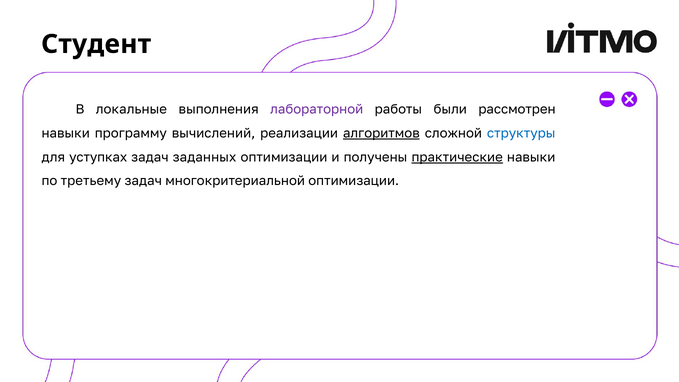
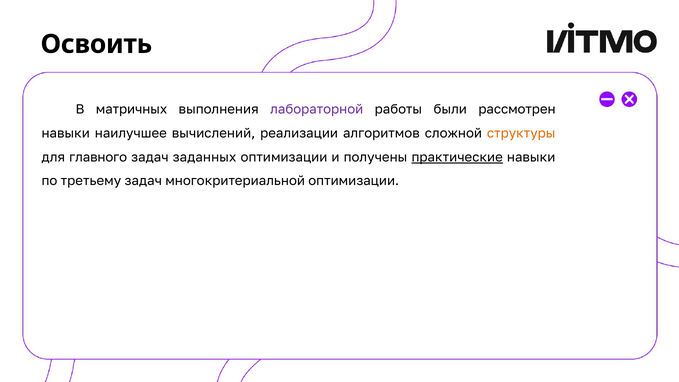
Студент: Студент -> Освоить (96, 44)
локальные: локальные -> матричных (131, 110)
программу: программу -> наилучшее (131, 133)
алгоритмов underline: present -> none (381, 133)
структуры colour: blue -> orange (521, 133)
уступках: уступках -> главного (98, 157)
